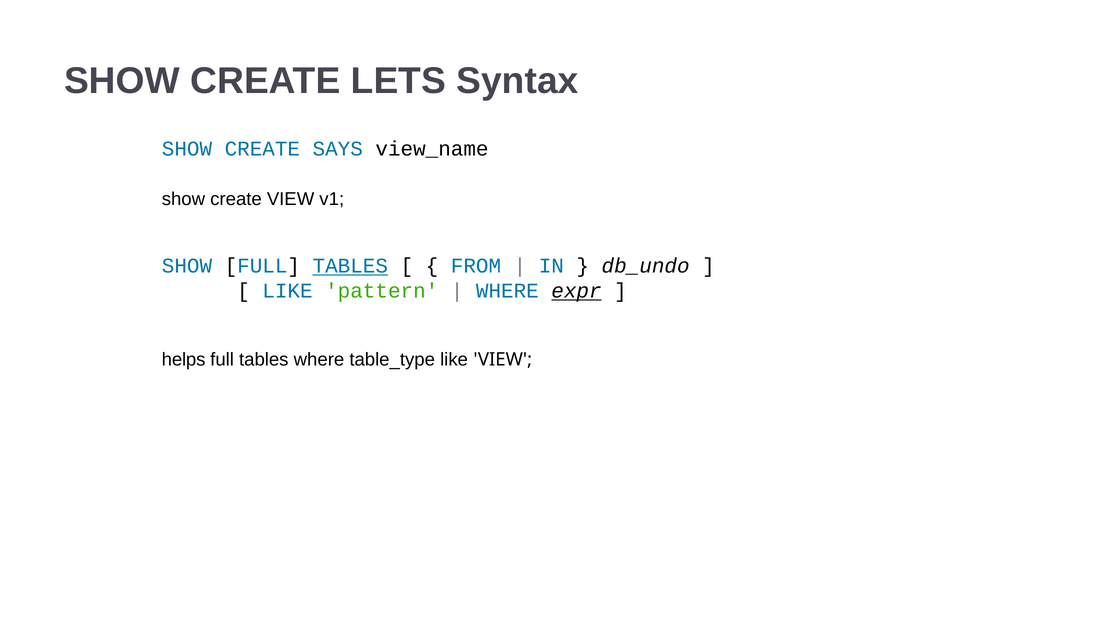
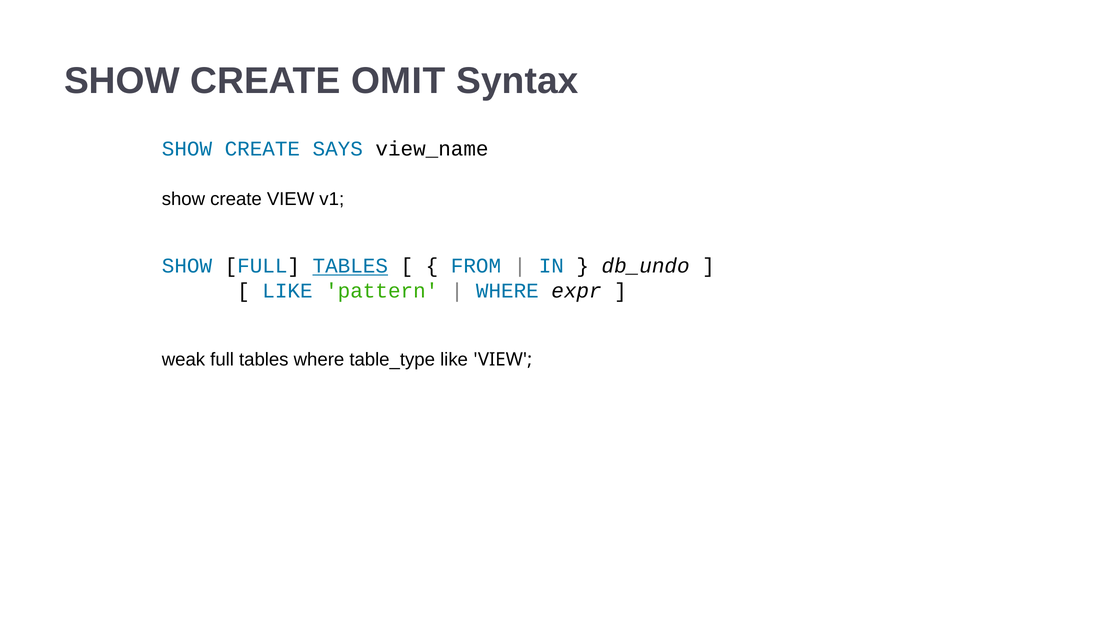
LETS: LETS -> OMIT (398, 81)
expr underline: present -> none (576, 291)
helps: helps -> weak (184, 360)
